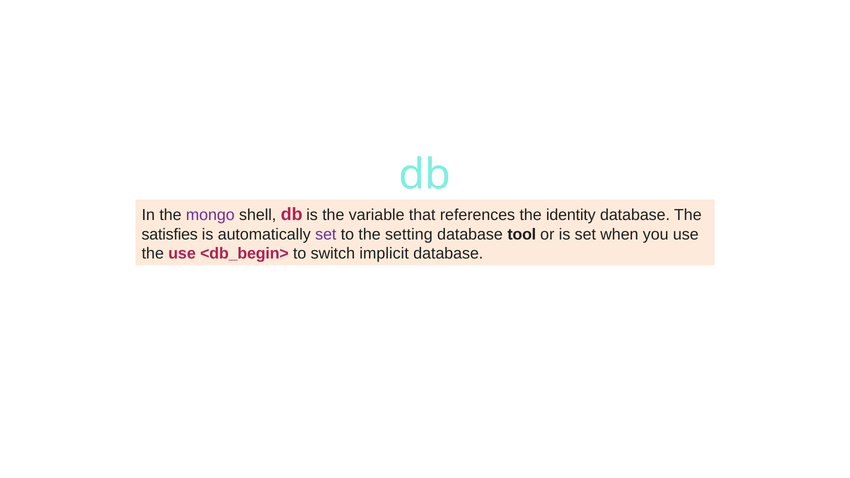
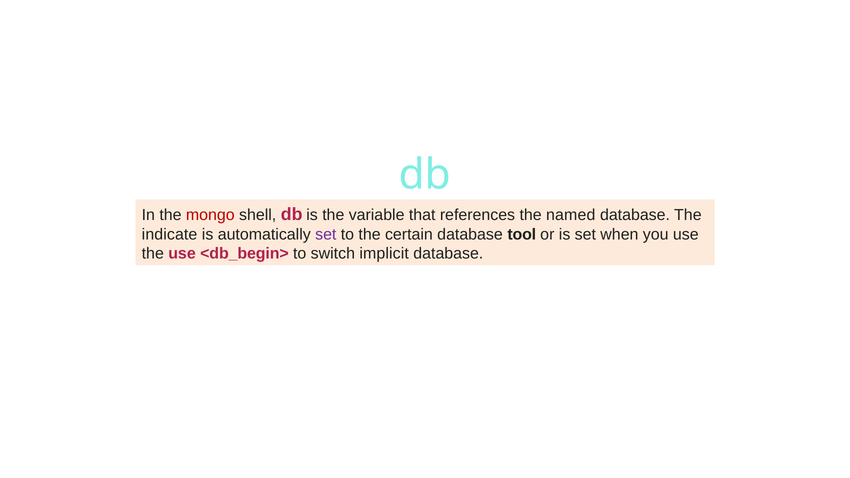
mongo colour: purple -> red (210, 215)
identity: identity -> named (571, 215)
satisfies: satisfies -> indicate (170, 235)
setting: setting -> certain (409, 235)
